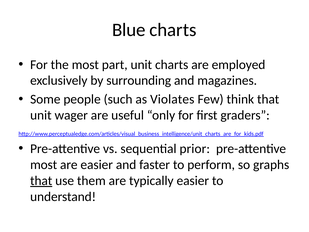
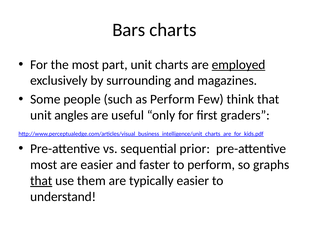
Blue: Blue -> Bars (129, 30)
employed underline: none -> present (239, 65)
as Violates: Violates -> Perform (172, 99)
wager: wager -> angles (71, 115)
